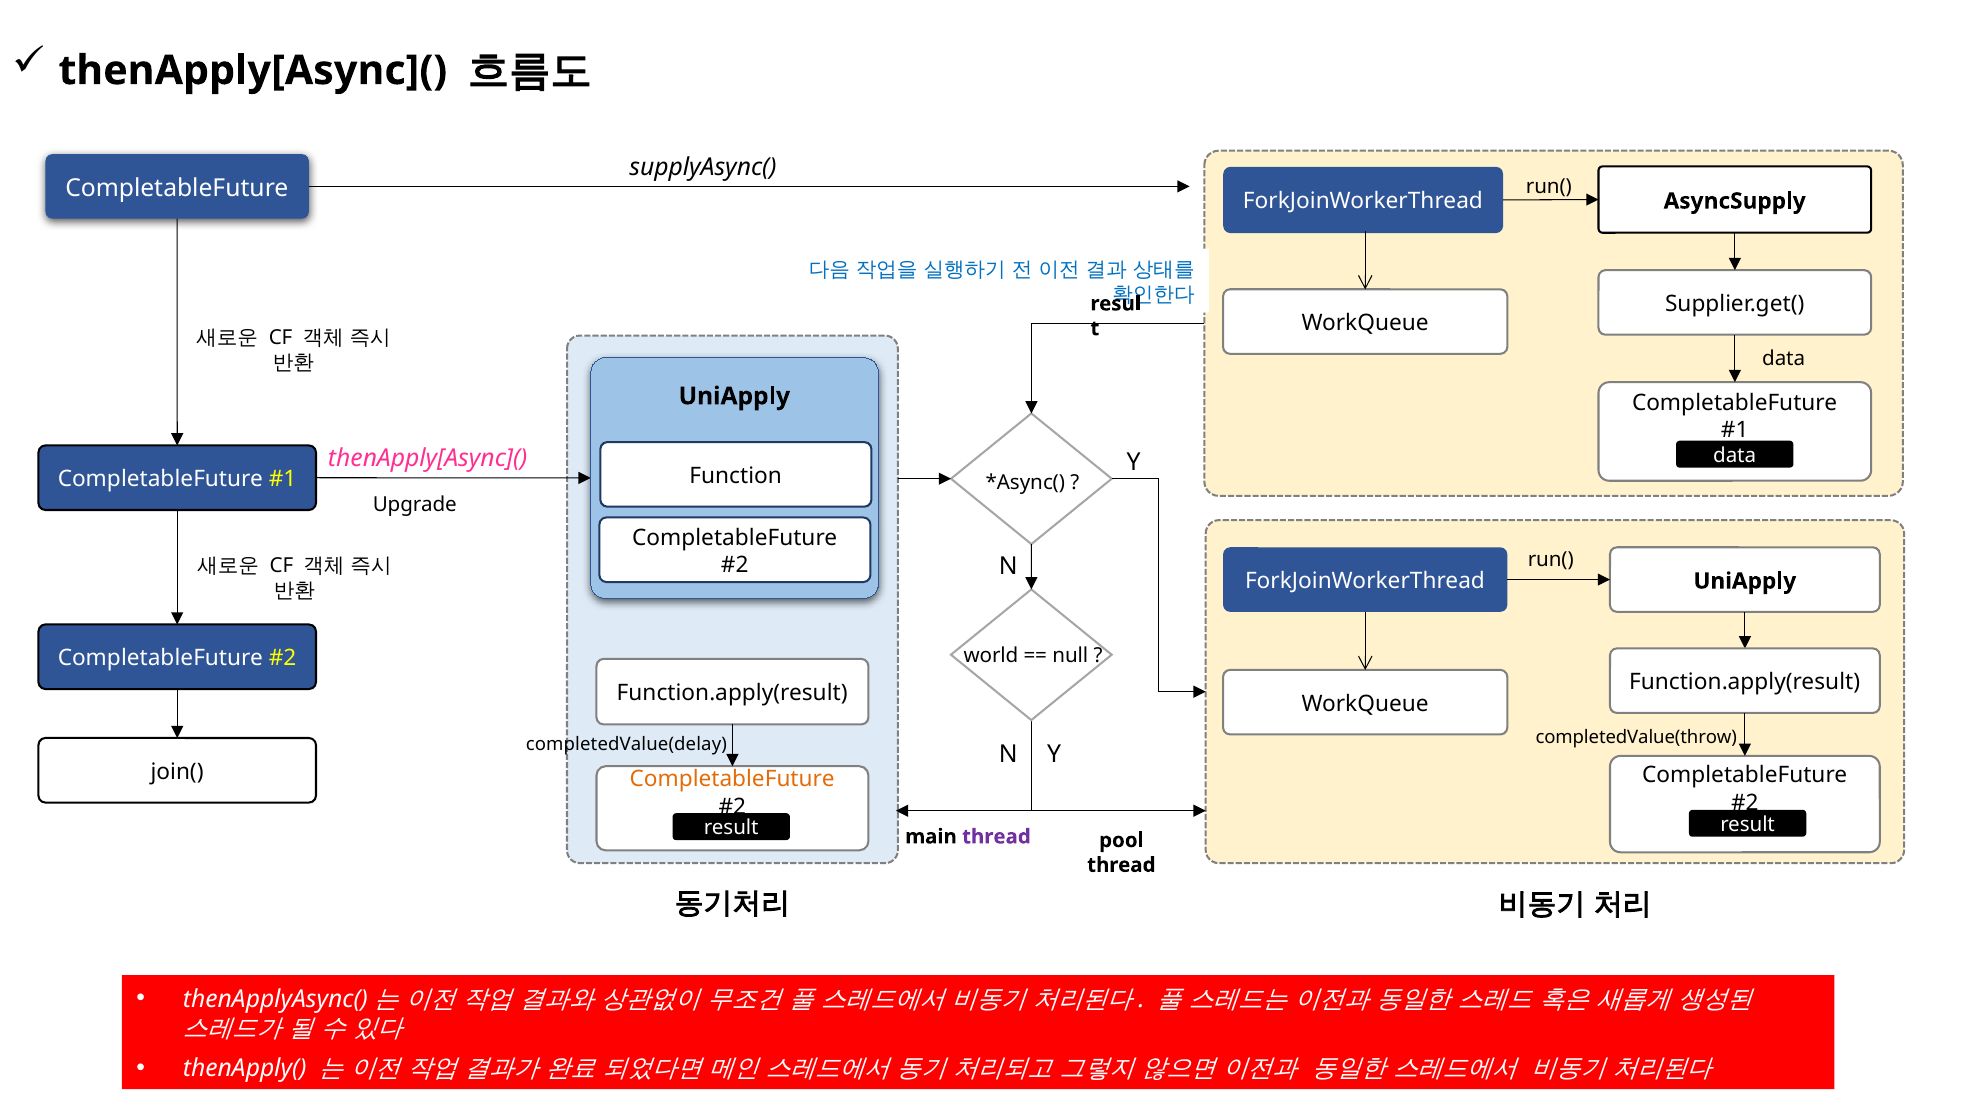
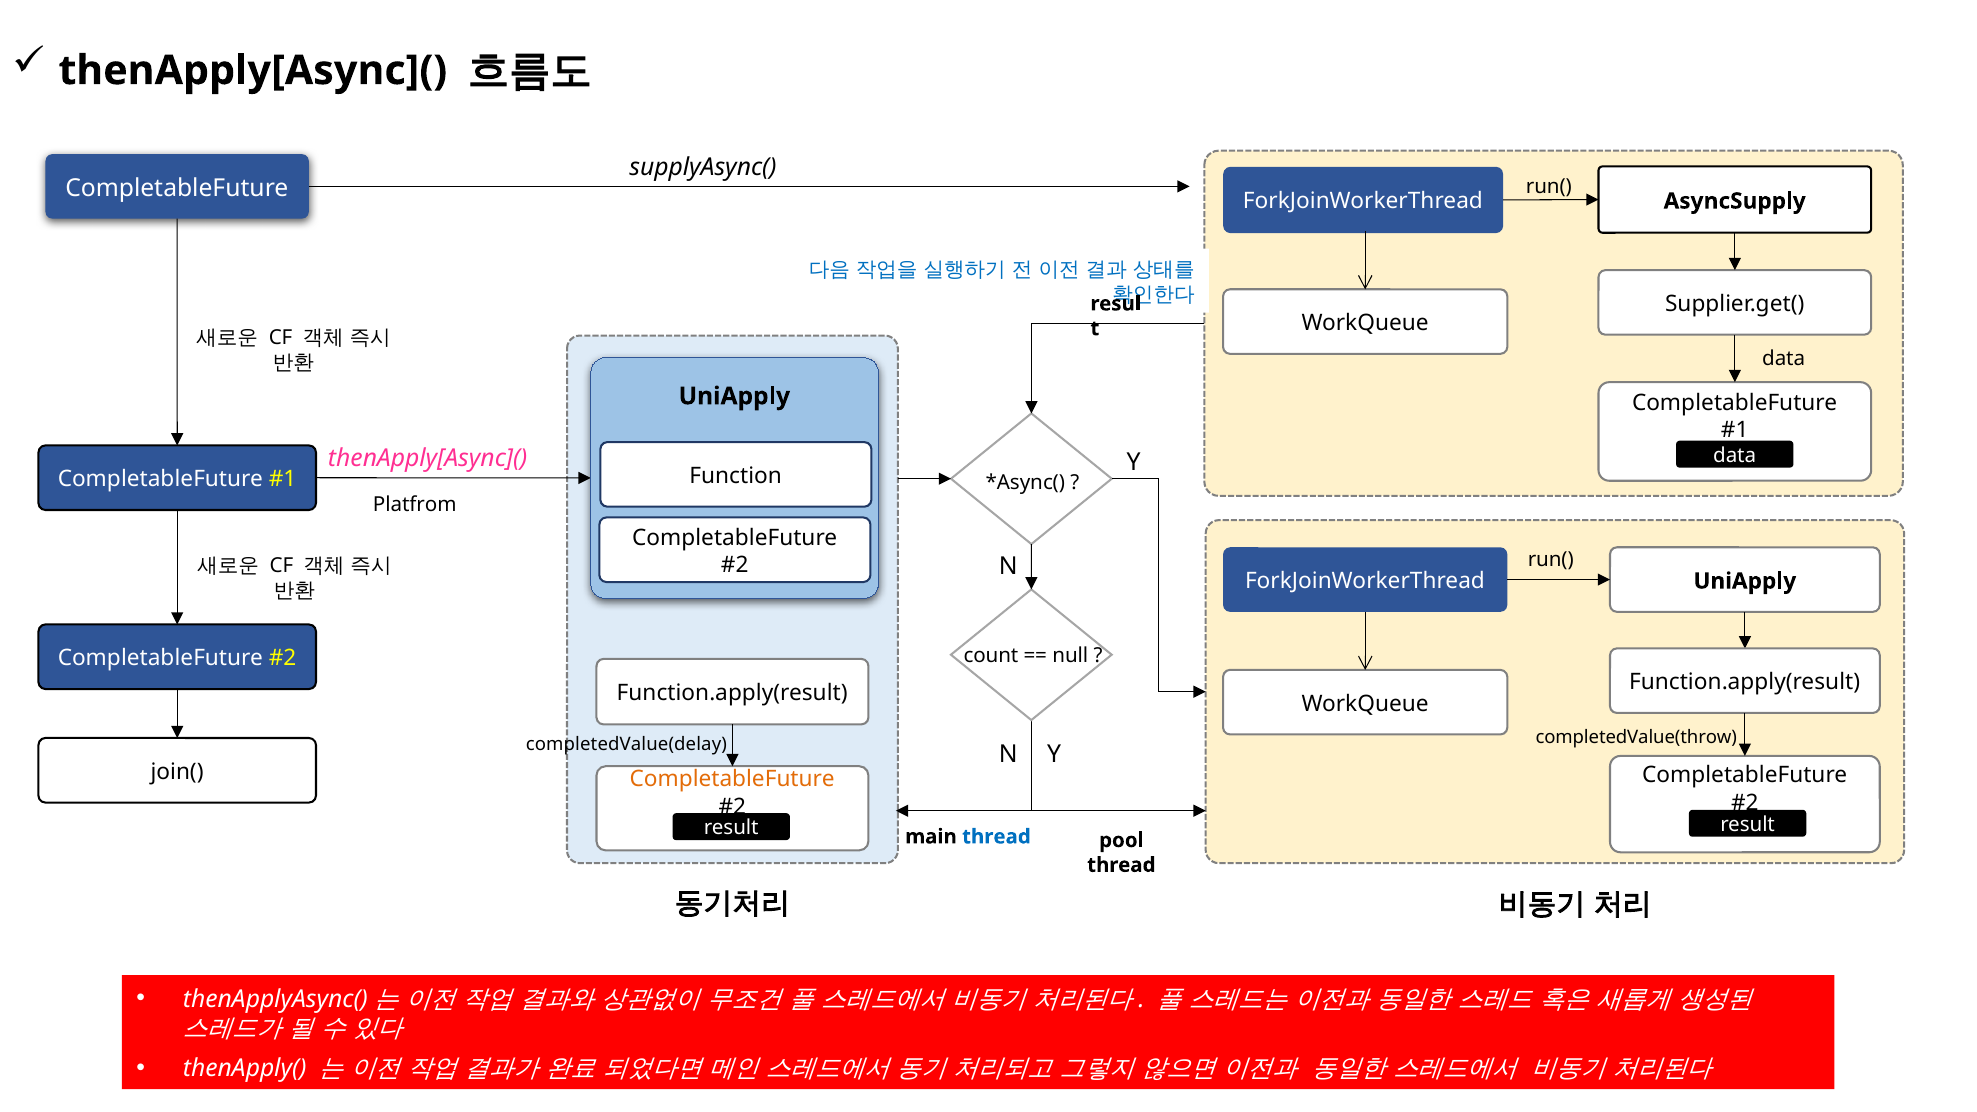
Upgrade: Upgrade -> Platfrom (415, 504)
world: world -> count (991, 656)
thread colour: purple -> blue (996, 837)
